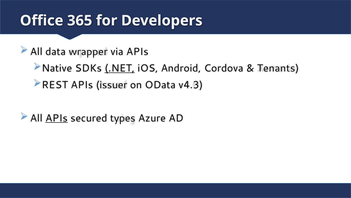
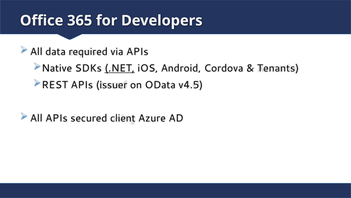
wrapper: wrapper -> required (88, 52)
v4.3: v4.3 -> v4.5 (191, 85)
APIs underline: present -> none (57, 118)
types: types -> client (123, 118)
